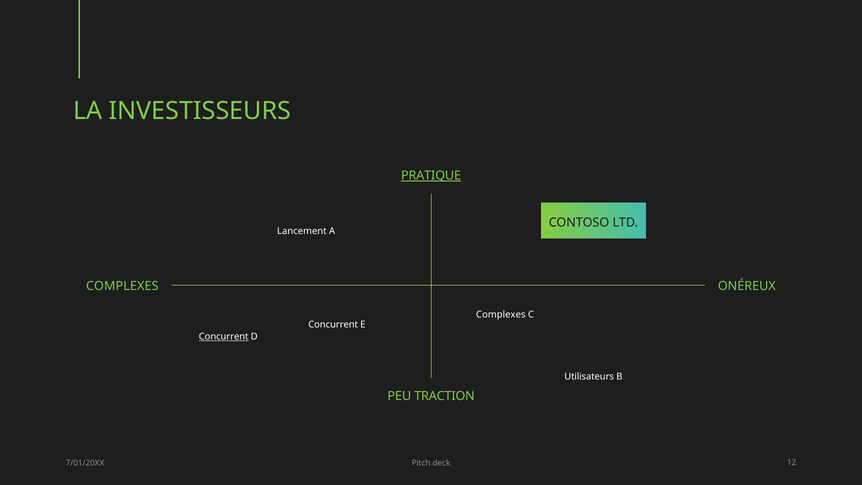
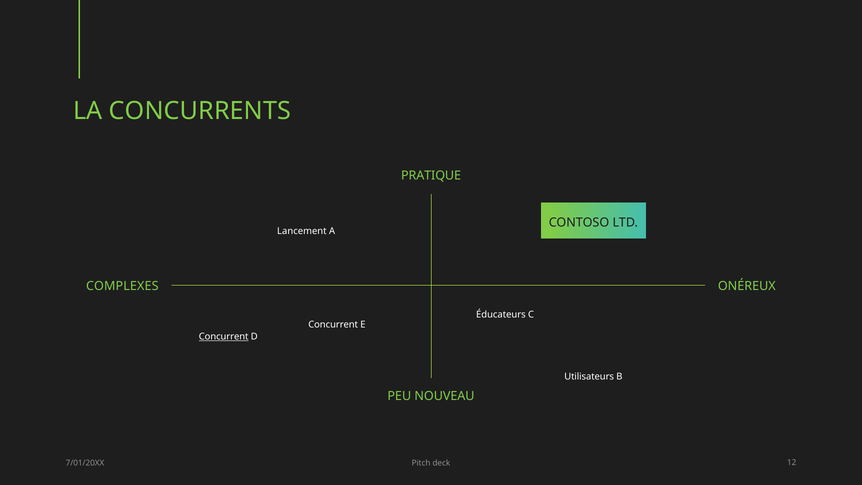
INVESTISSEURS: INVESTISSEURS -> CONCURRENTS (200, 111)
PRATIQUE underline: present -> none (431, 175)
Complexes: Complexes -> Éducateurs (501, 315)
TRACTION: TRACTION -> NOUVEAU (444, 396)
